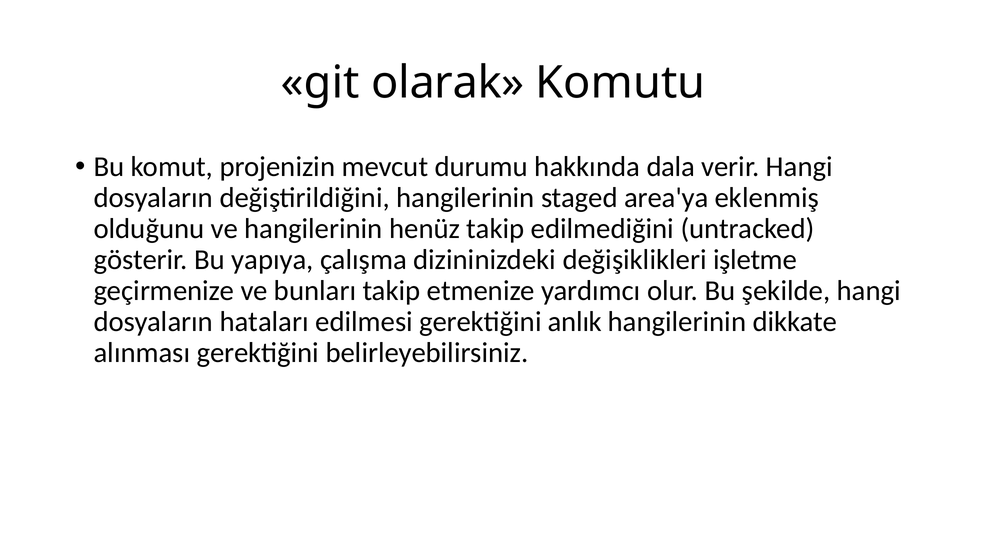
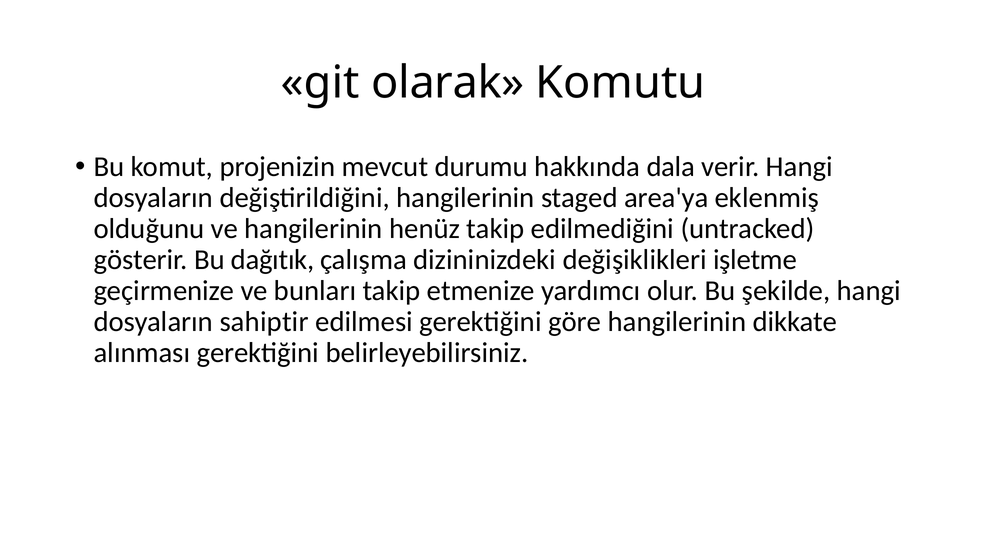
yapıya: yapıya -> dağıtık (273, 260)
hataları: hataları -> sahiptir (264, 322)
anlık: anlık -> göre (575, 322)
